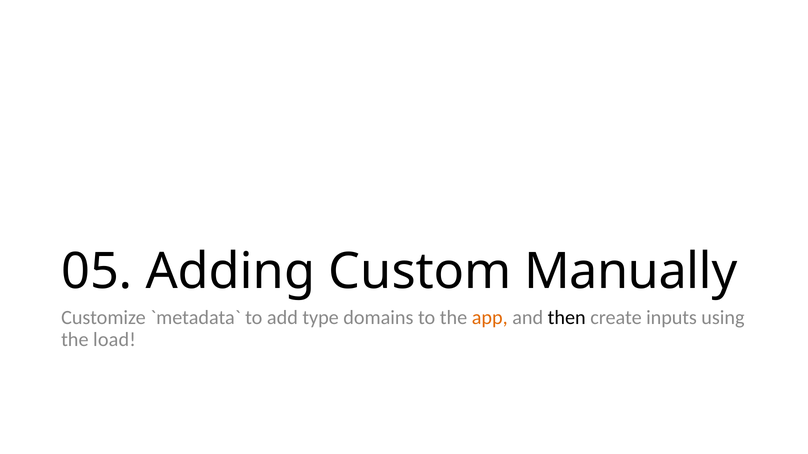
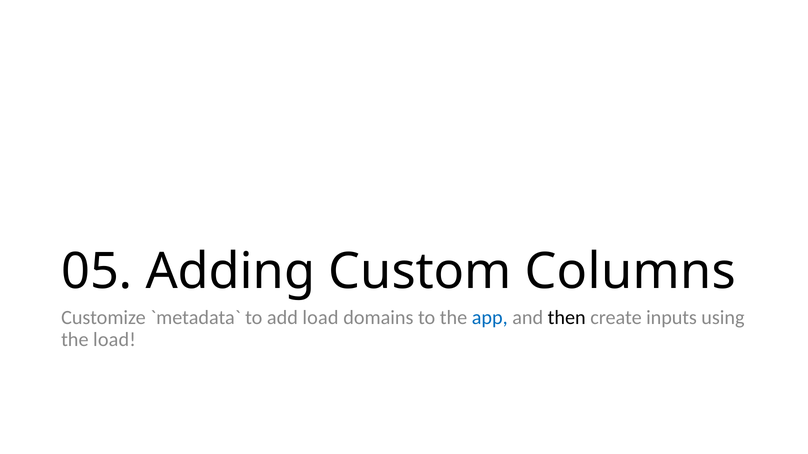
Manually: Manually -> Columns (630, 272)
add type: type -> load (320, 318)
app colour: orange -> blue (490, 318)
